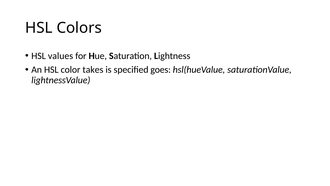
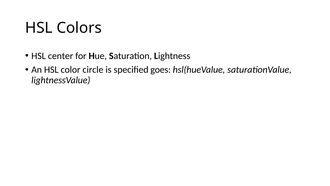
values: values -> center (61, 56)
takes: takes -> circle (93, 70)
